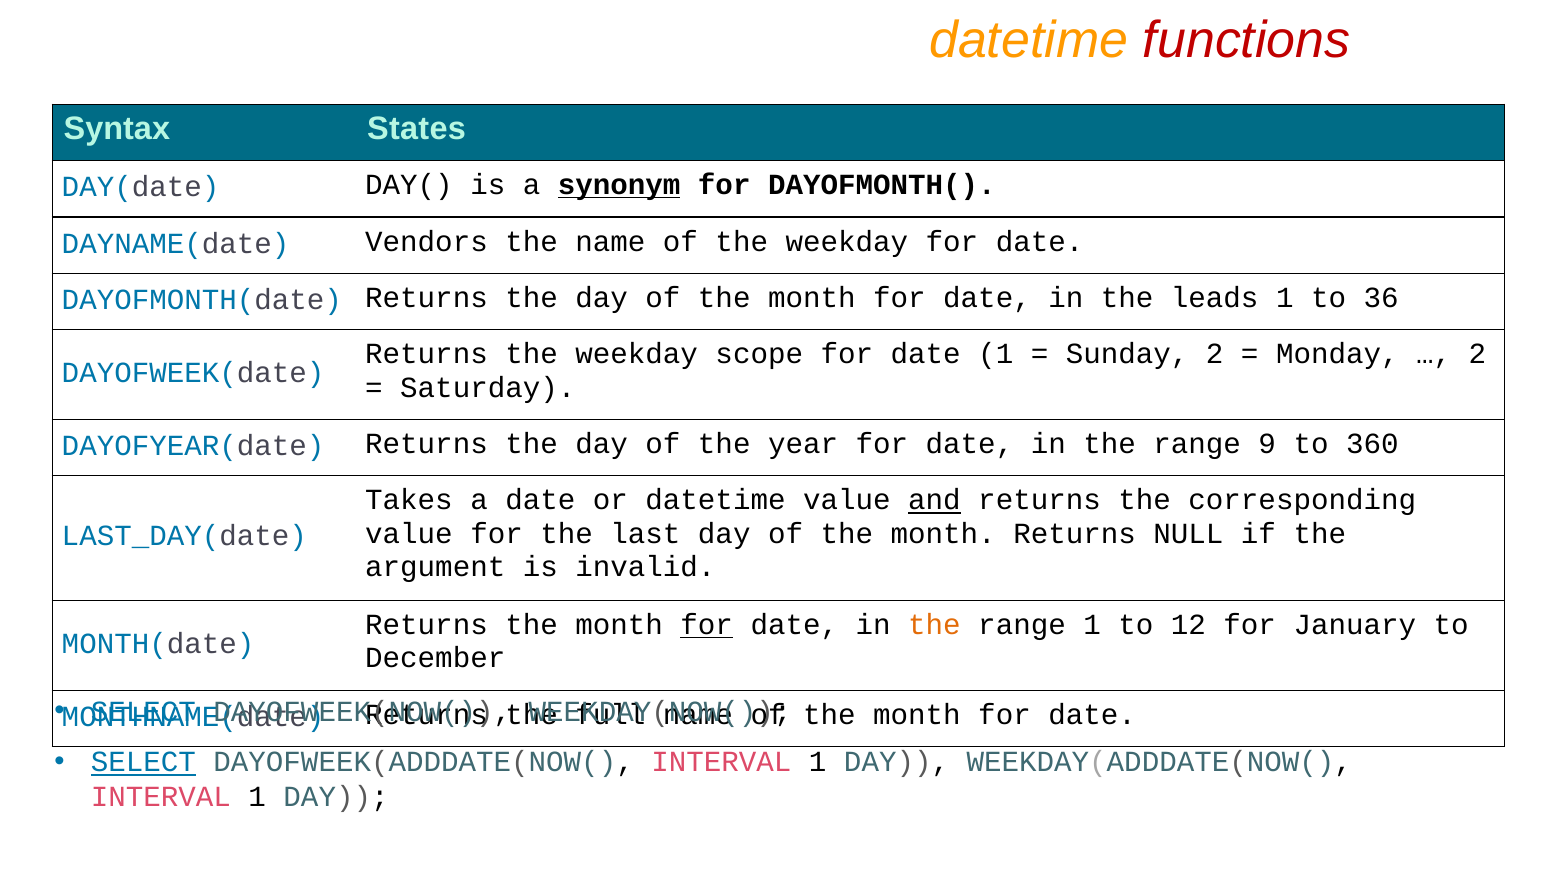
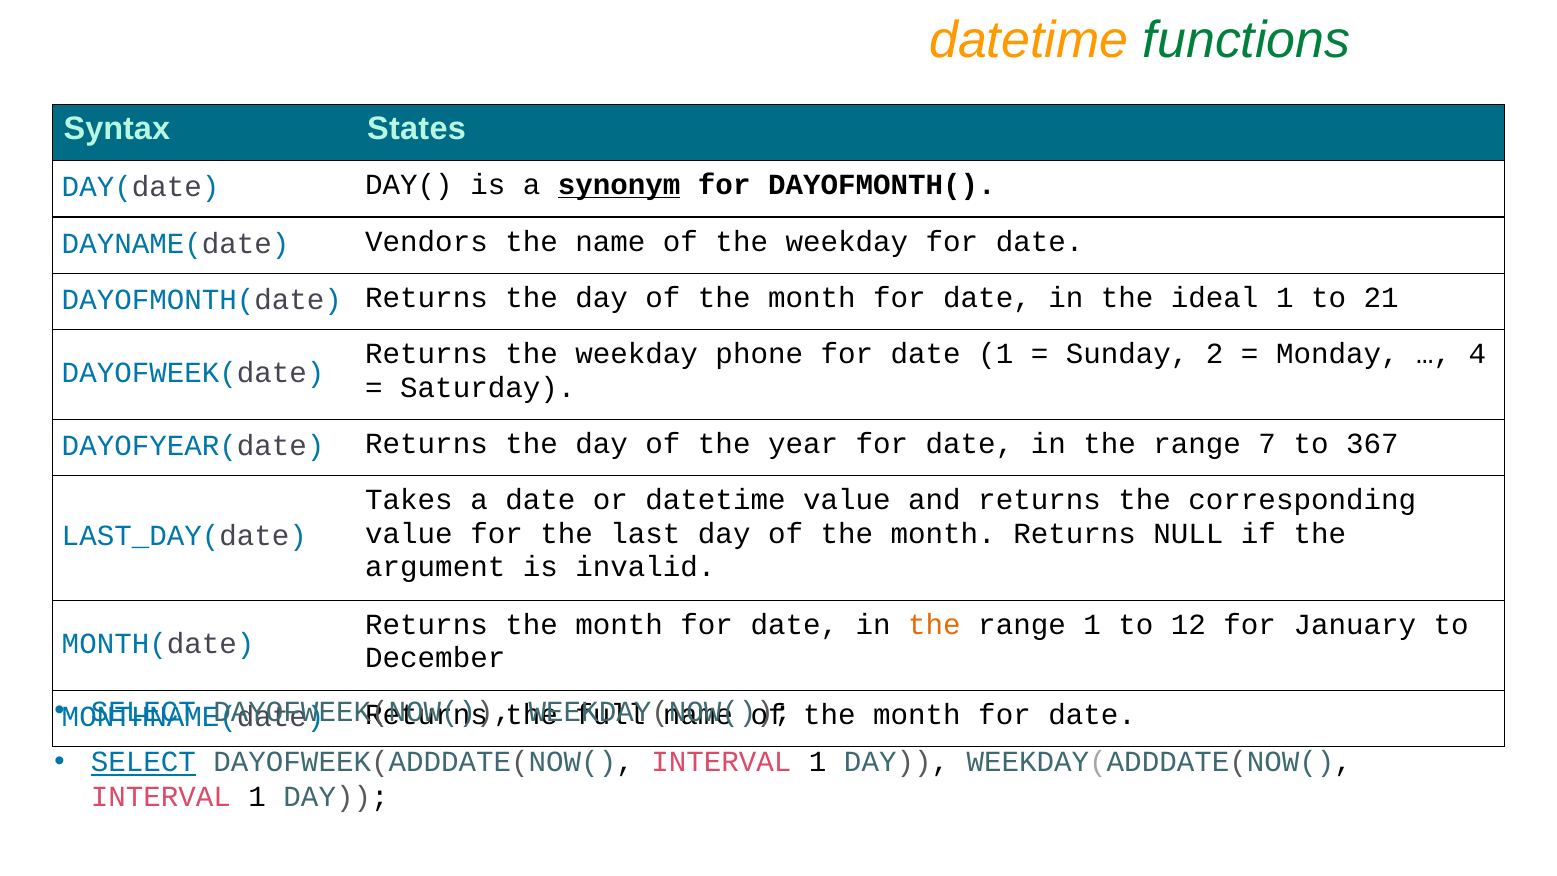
functions colour: red -> green (1247, 41)
leads: leads -> ideal (1215, 298)
36: 36 -> 21 (1381, 298)
scope: scope -> phone (759, 354)
2: 2 -> 4 (1477, 354)
9: 9 -> 7 (1267, 444)
360: 360 -> 367 (1372, 444)
and underline: present -> none (934, 500)
for underline: present -> none (707, 625)
